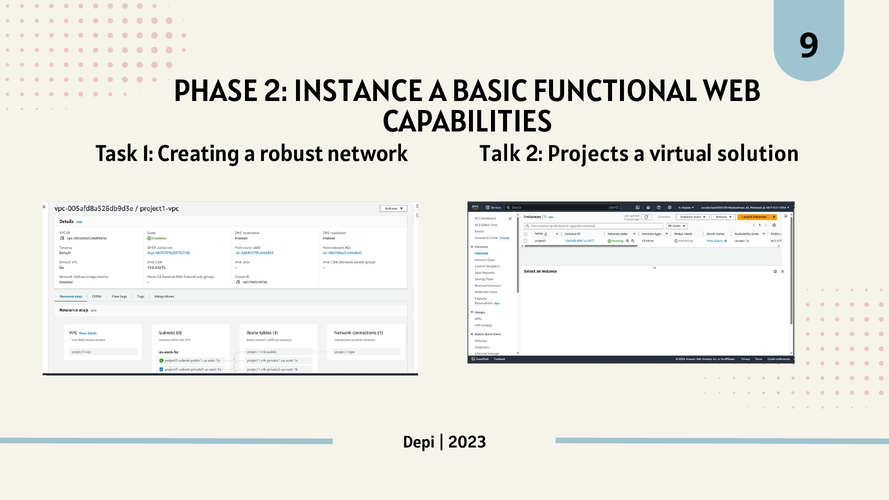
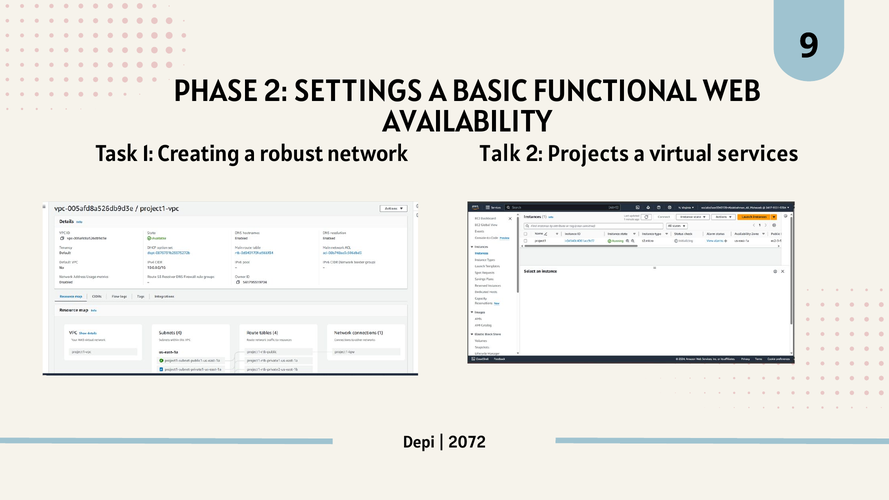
INSTANCE: INSTANCE -> SETTINGS (358, 91)
CAPABILITIES: CAPABILITIES -> AVAILABILITY (468, 122)
solution: solution -> services (758, 154)
2023: 2023 -> 2072 (467, 442)
